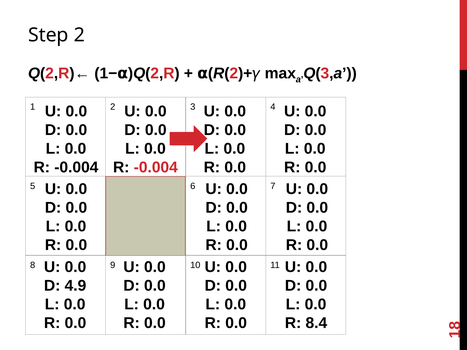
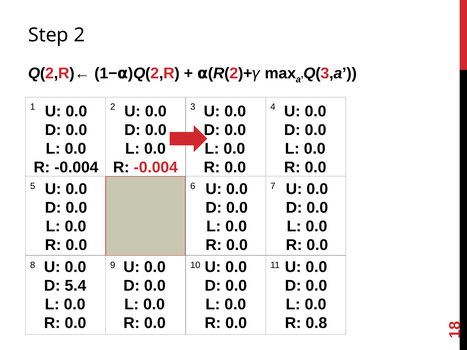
4.9: 4.9 -> 5.4 (75, 286)
8.4: 8.4 -> 0.8 (316, 323)
